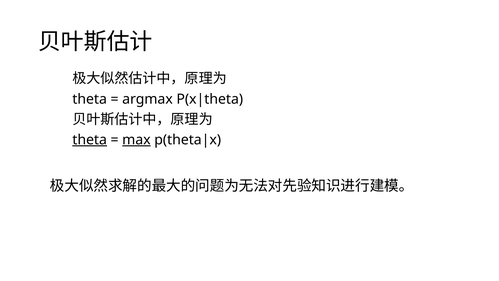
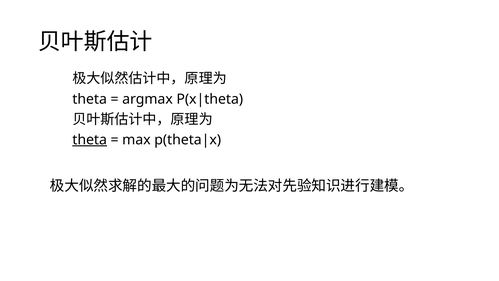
max underline: present -> none (136, 140)
